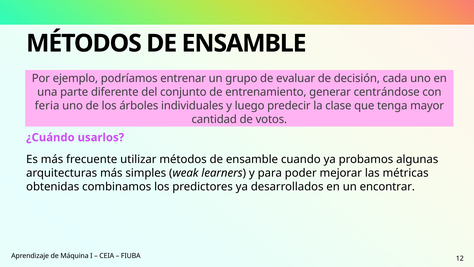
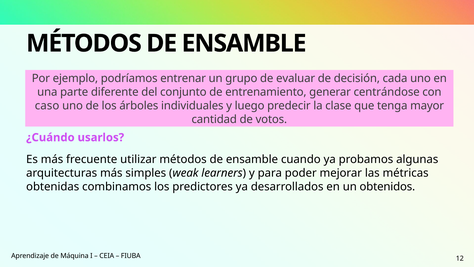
feria: feria -> caso (47, 106)
encontrar: encontrar -> obtenidos (387, 186)
